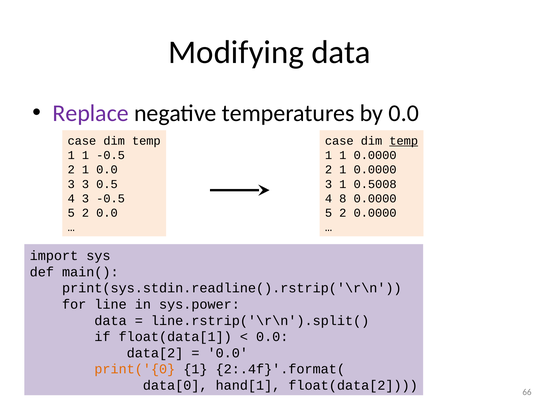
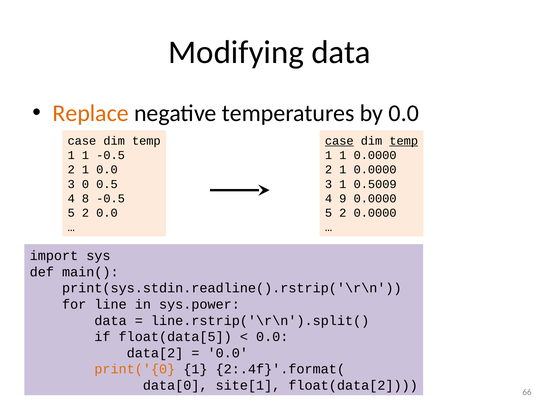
Replace colour: purple -> orange (91, 113)
case underline: none -> present (339, 141)
3 3: 3 -> 0 (85, 184)
0.5008: 0.5008 -> 0.5009 (375, 184)
4 3: 3 -> 8 (85, 198)
8: 8 -> 9 (343, 198)
float(data[1: float(data[1 -> float(data[5 (175, 336)
hand[1: hand[1 -> site[1 (248, 385)
